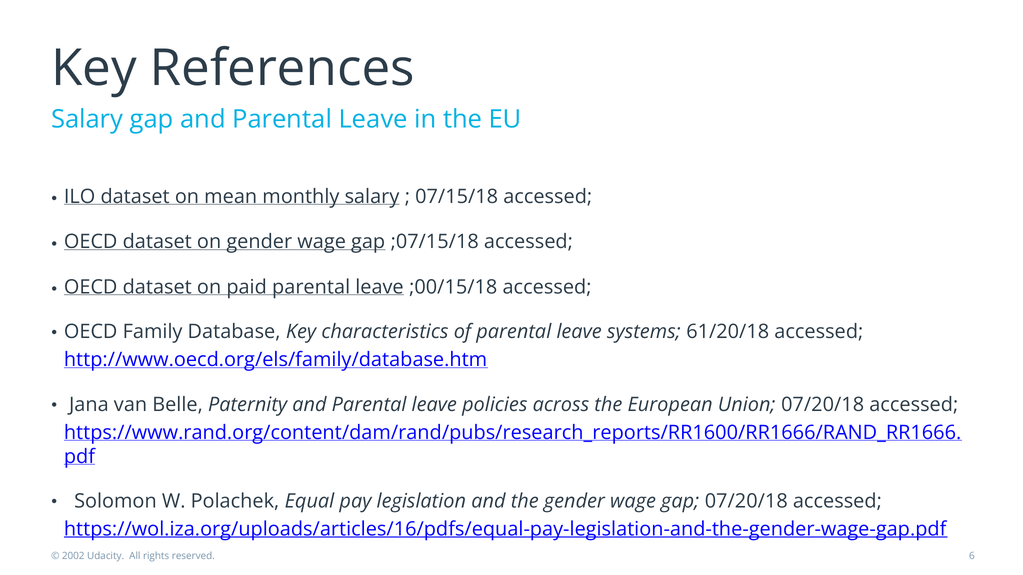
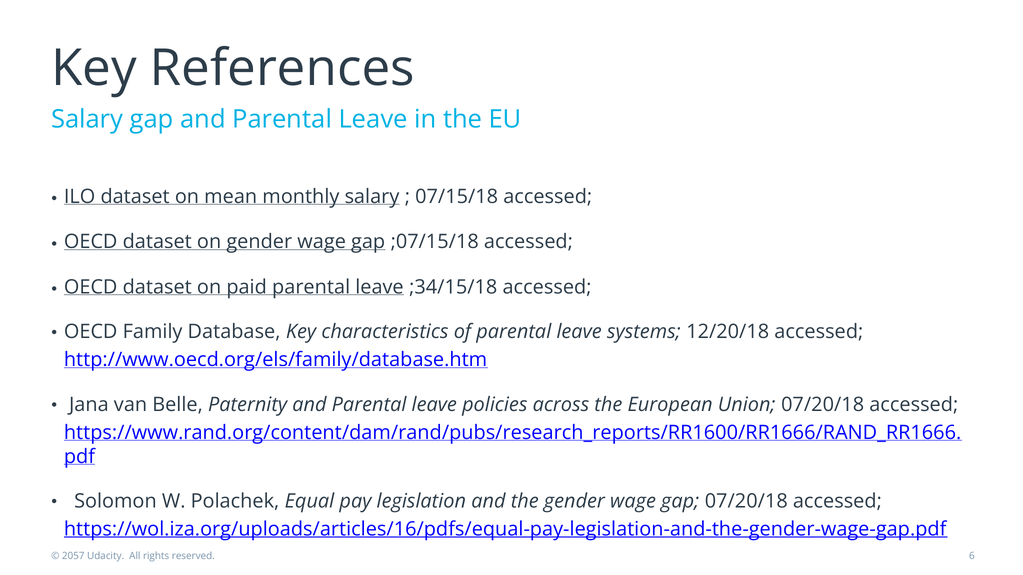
;00/15/18: ;00/15/18 -> ;34/15/18 (453, 287)
61/20/18: 61/20/18 -> 12/20/18 (728, 332)
2002: 2002 -> 2057 (73, 557)
